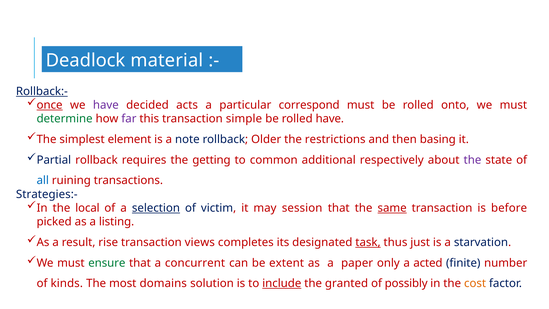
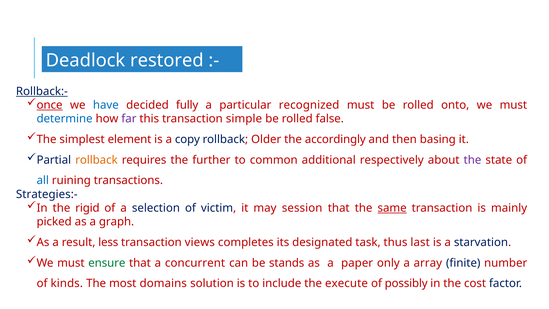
material: material -> restored (167, 60)
have colour: purple -> blue (106, 105)
acts: acts -> fully (187, 105)
correspond: correspond -> recognized (309, 105)
determine colour: green -> blue (65, 119)
rolled have: have -> false (330, 119)
note: note -> copy (187, 139)
restrictions: restrictions -> accordingly (335, 139)
rollback colour: red -> orange (96, 160)
getting: getting -> further (211, 160)
local: local -> rigid (87, 208)
selection underline: present -> none (156, 208)
before: before -> mainly (509, 208)
listing: listing -> graph (117, 222)
rise: rise -> less (108, 242)
task underline: present -> none (368, 242)
just: just -> last (420, 242)
extent: extent -> stands (287, 263)
acted: acted -> array (428, 263)
include underline: present -> none (282, 283)
granted: granted -> execute (346, 283)
cost colour: orange -> red (475, 283)
